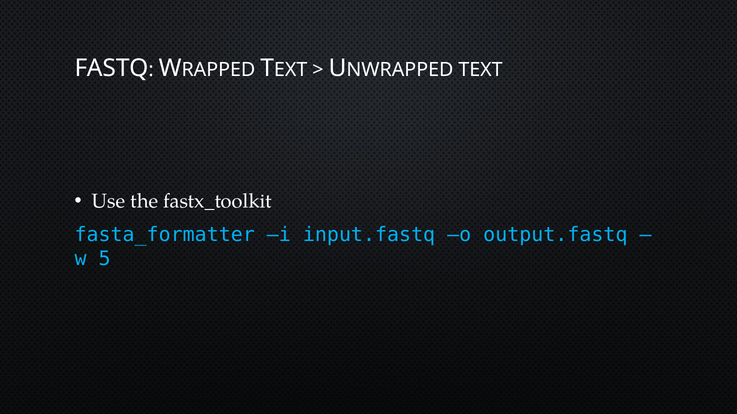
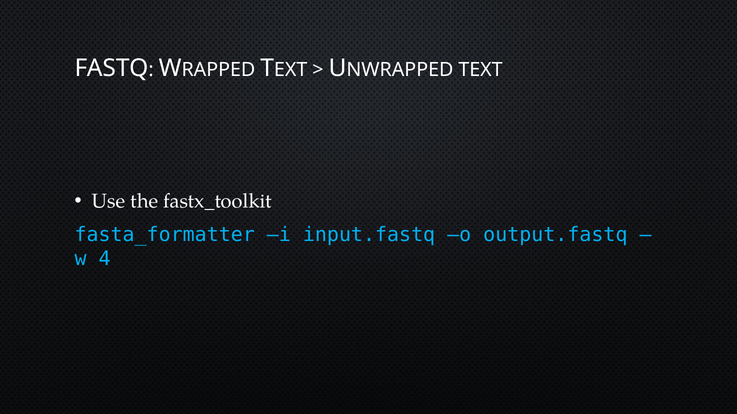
5: 5 -> 4 (105, 259)
